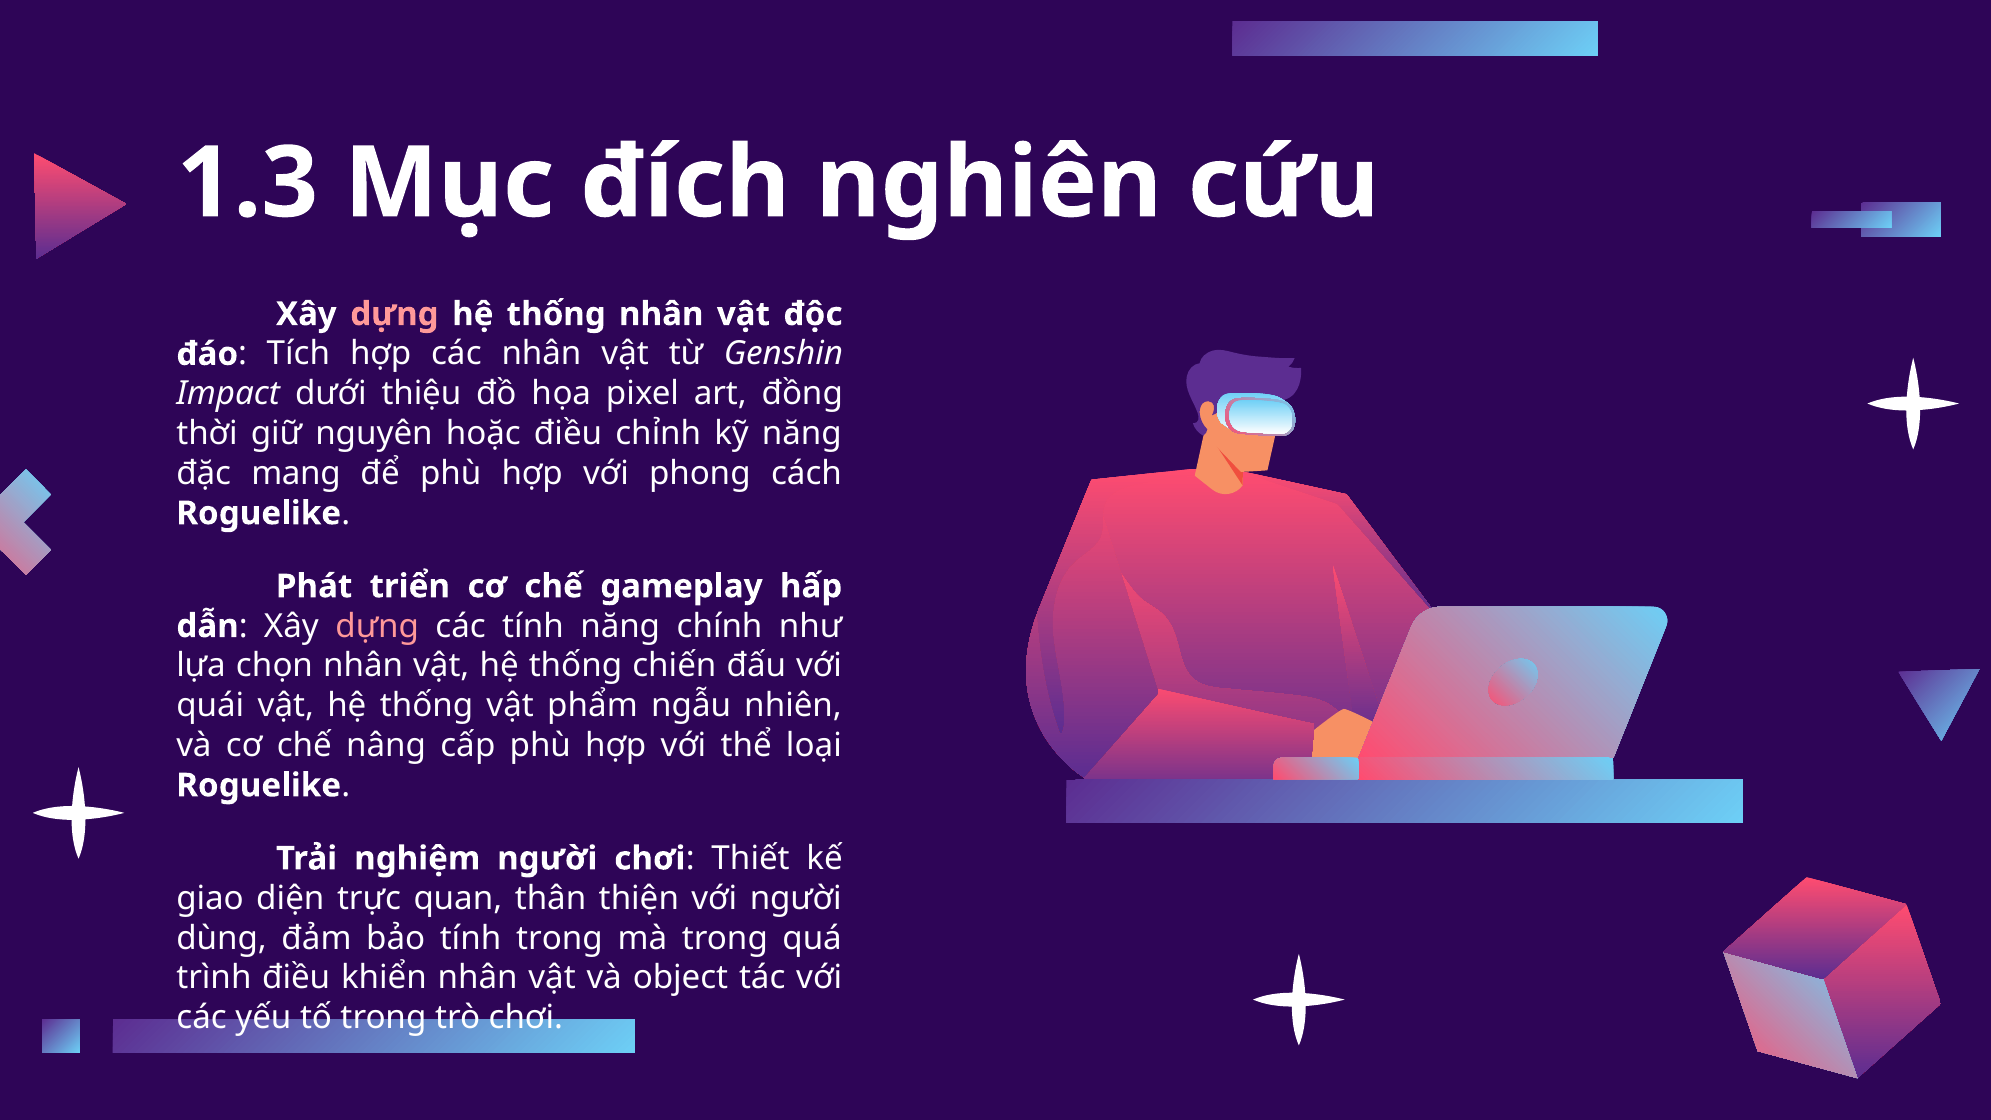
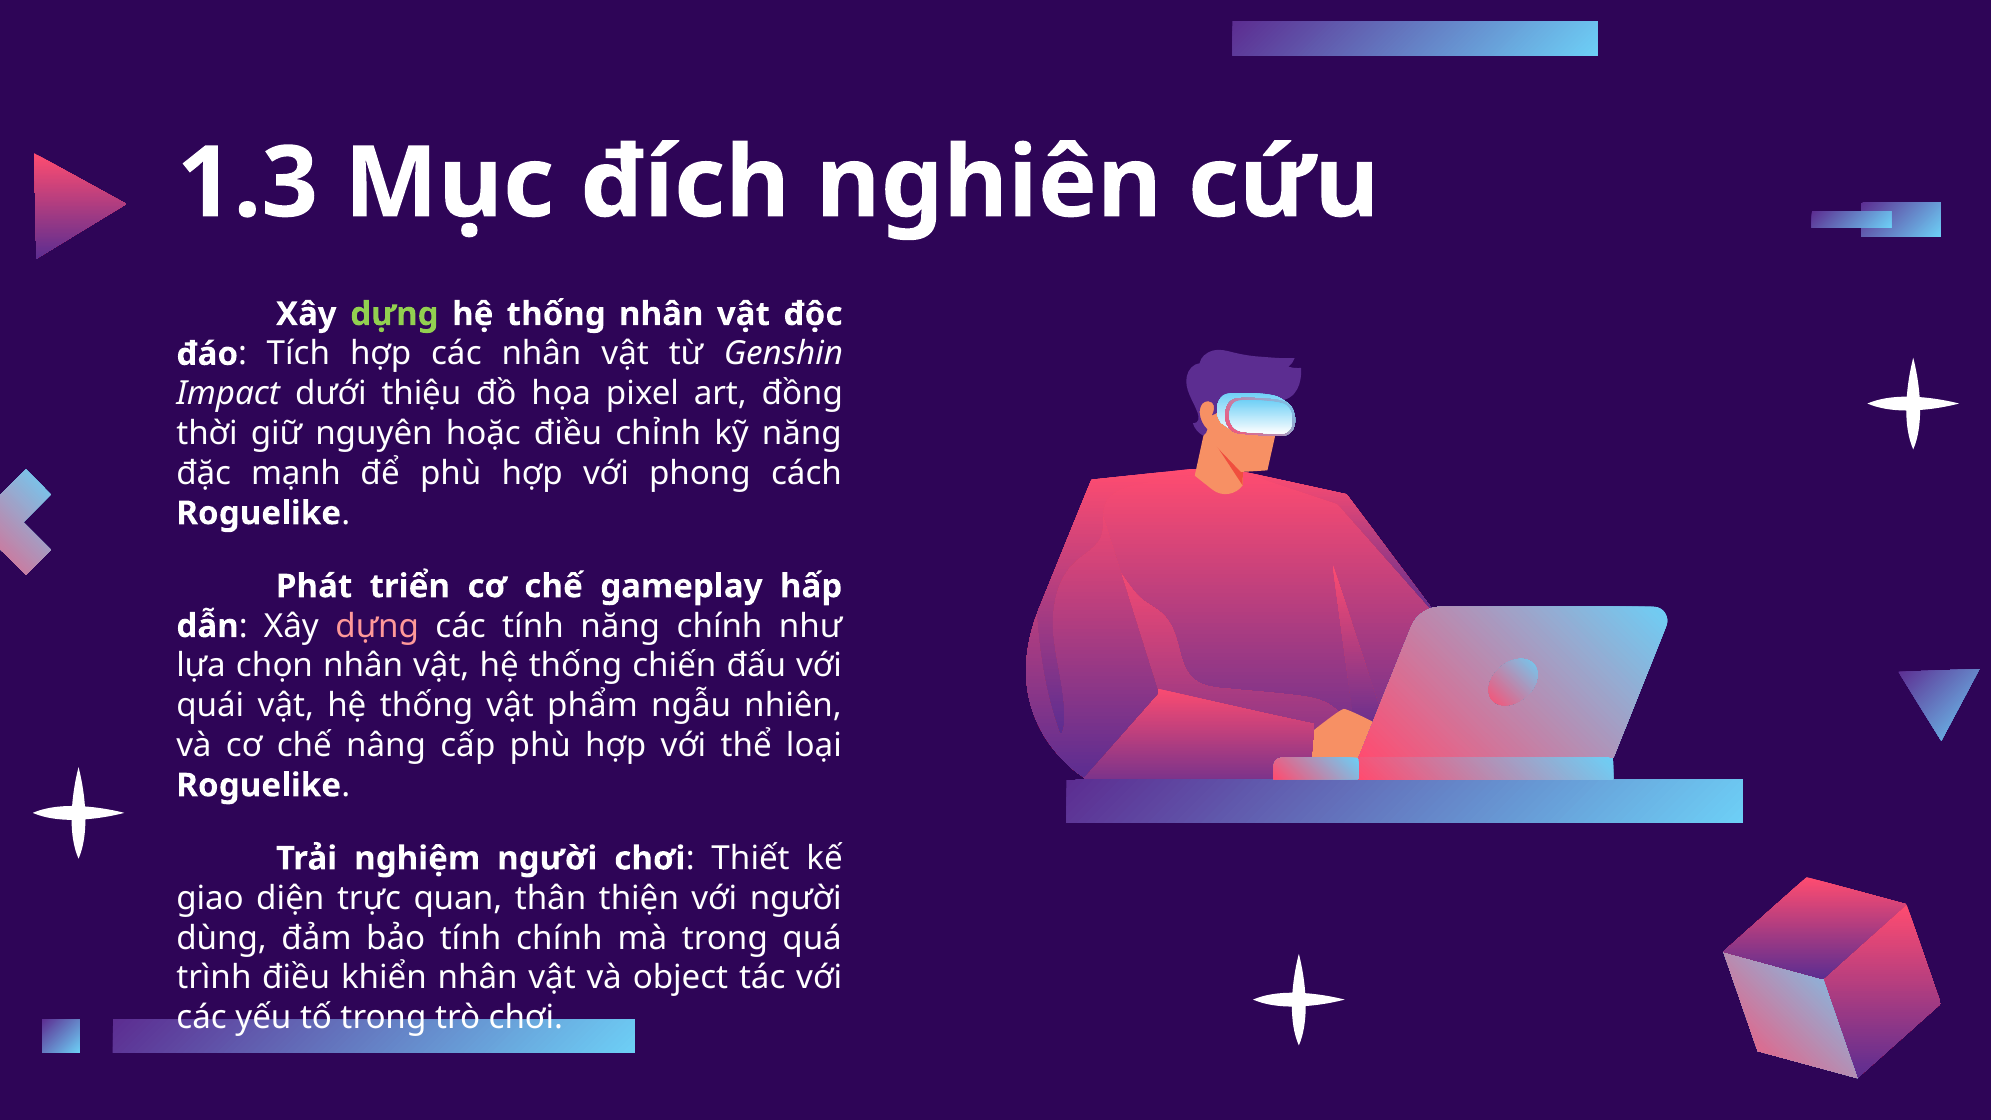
dựng colour: pink -> light green (394, 314)
mang: mang -> mạnh (296, 473)
tính trong: trong -> chính (559, 938)
